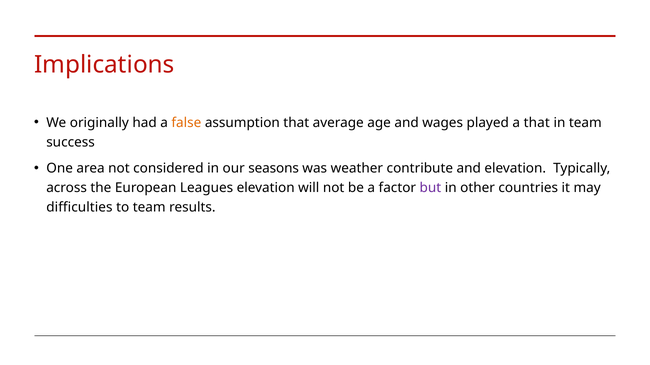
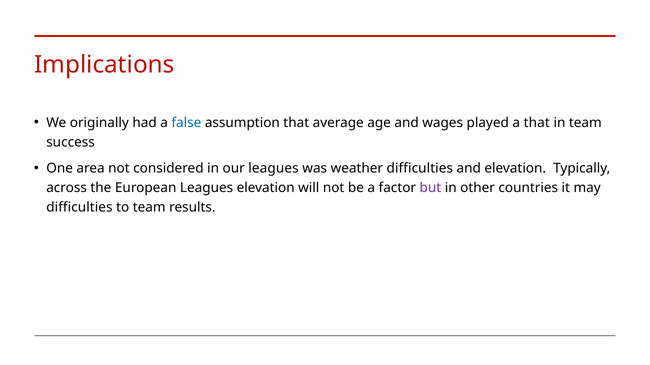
false colour: orange -> blue (186, 123)
our seasons: seasons -> leagues (273, 169)
weather contribute: contribute -> difficulties (420, 169)
